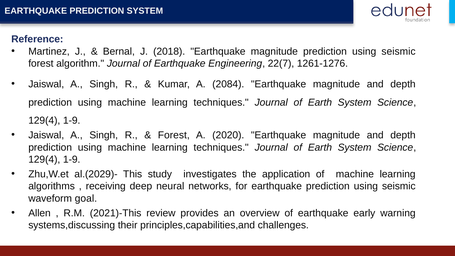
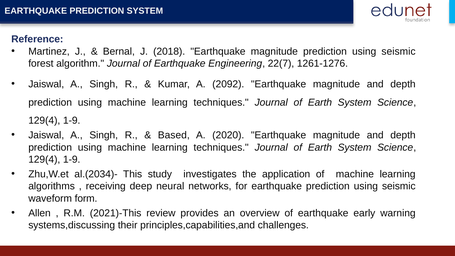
2084: 2084 -> 2092 (228, 84)
Forest: Forest -> Based (174, 135)
al.(2029)-: al.(2029)- -> al.(2034)- (96, 174)
goal: goal -> form (86, 198)
